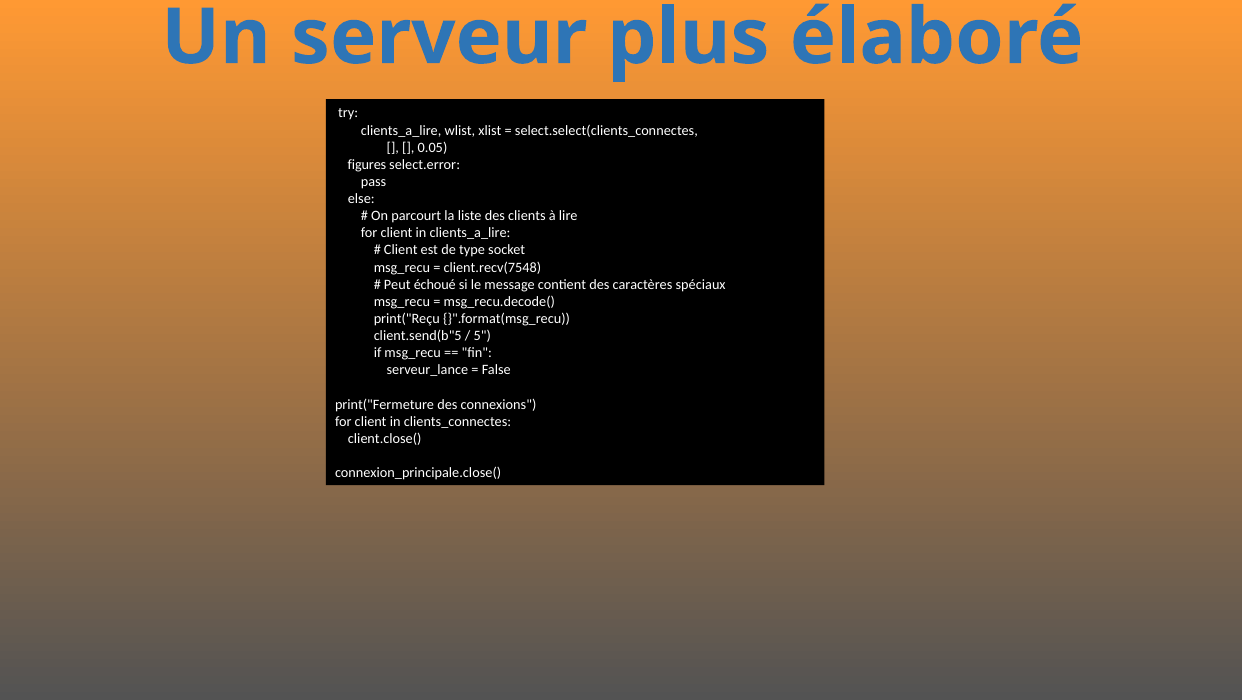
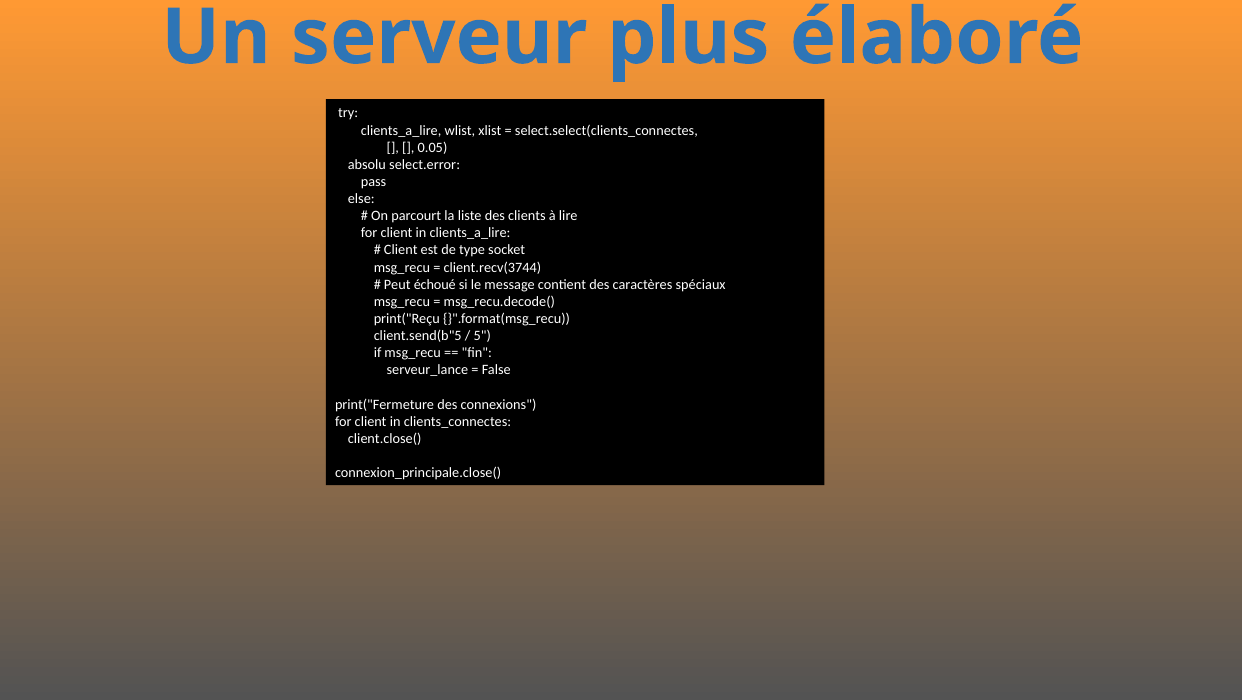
figures: figures -> absolu (367, 165)
client.recv(7548: client.recv(7548 -> client.recv(3744 (492, 268)
